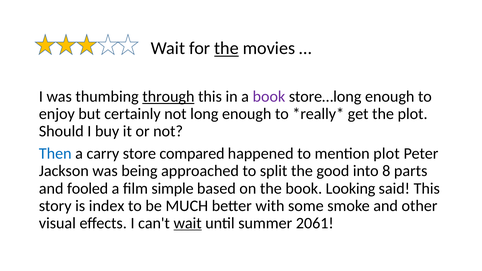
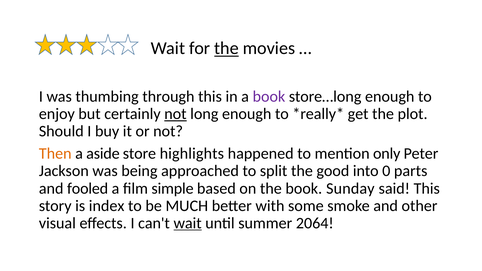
through underline: present -> none (168, 97)
not underline: none -> present (175, 114)
Then colour: blue -> orange (55, 154)
carry: carry -> aside (103, 154)
compared: compared -> highlights (192, 154)
mention plot: plot -> only (387, 154)
8: 8 -> 0 (386, 171)
Looking: Looking -> Sunday (350, 188)
2061: 2061 -> 2064 (315, 223)
